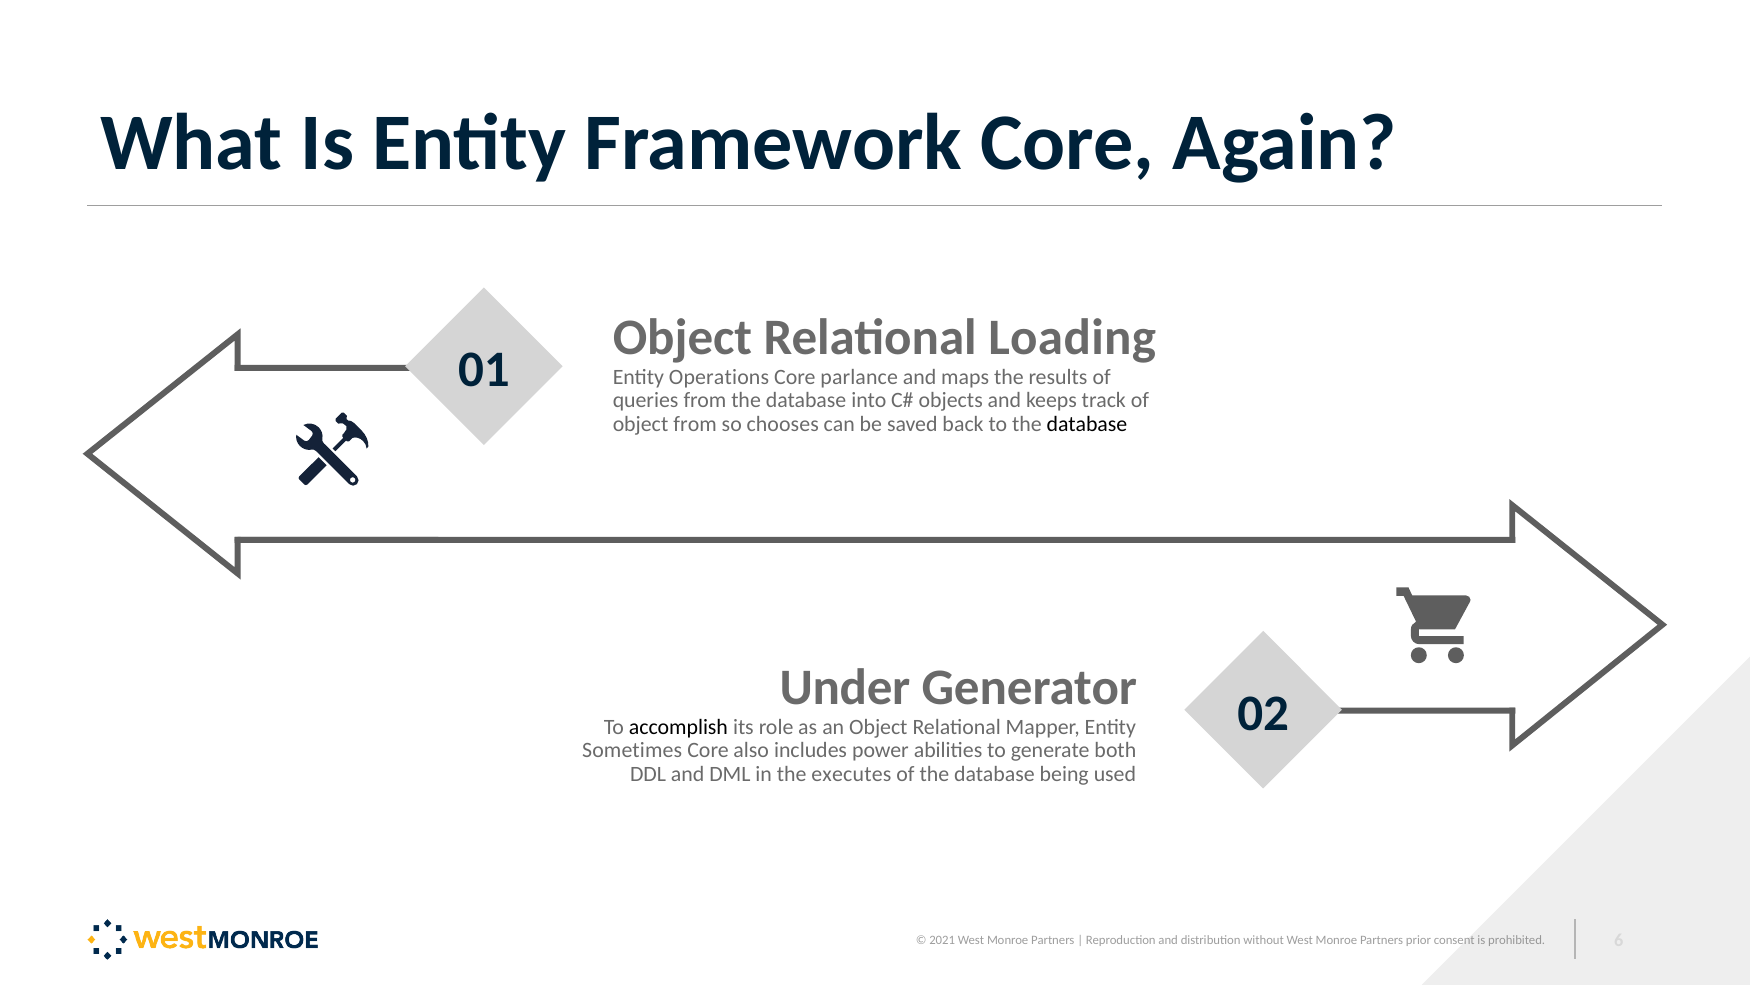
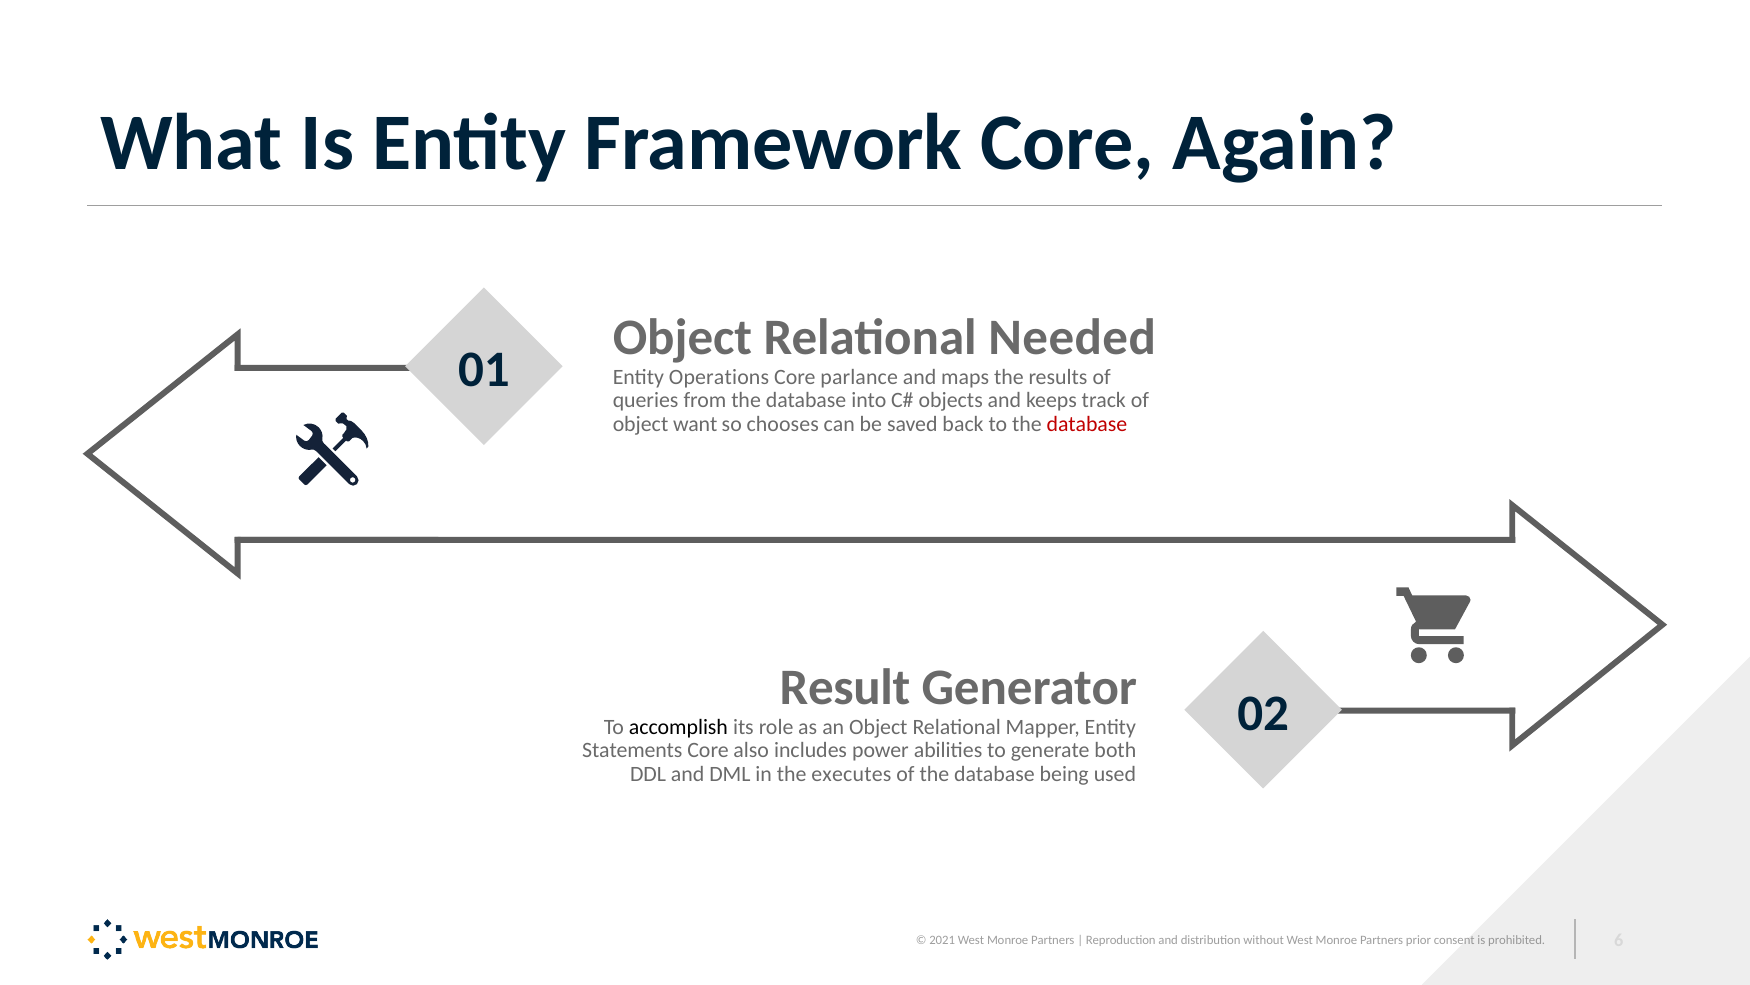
Loading: Loading -> Needed (1072, 338)
object from: from -> want (695, 424)
database colour: black -> red (1087, 424)
Under: Under -> Result (845, 687)
Sometimes: Sometimes -> Statements (632, 750)
